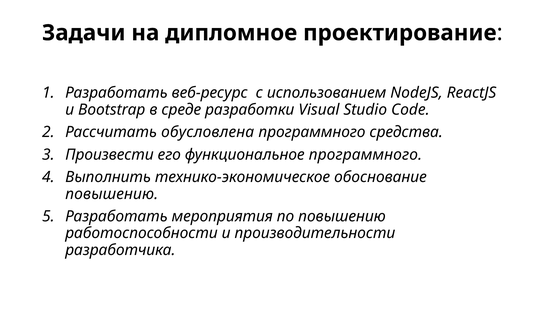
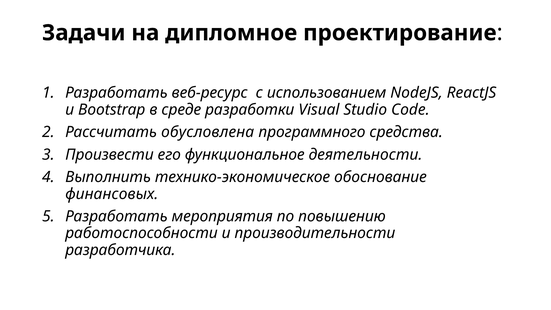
функциональное программного: программного -> деятельности (365, 155)
повышению: повышению -> финансовых (112, 194)
